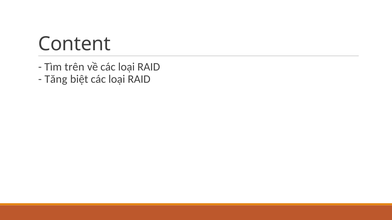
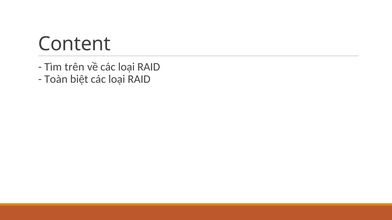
Tăng: Tăng -> Toàn (56, 79)
